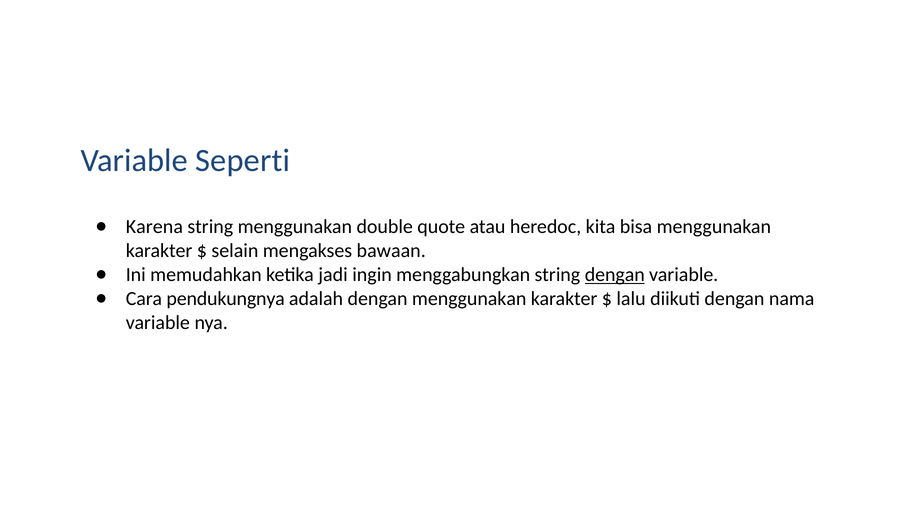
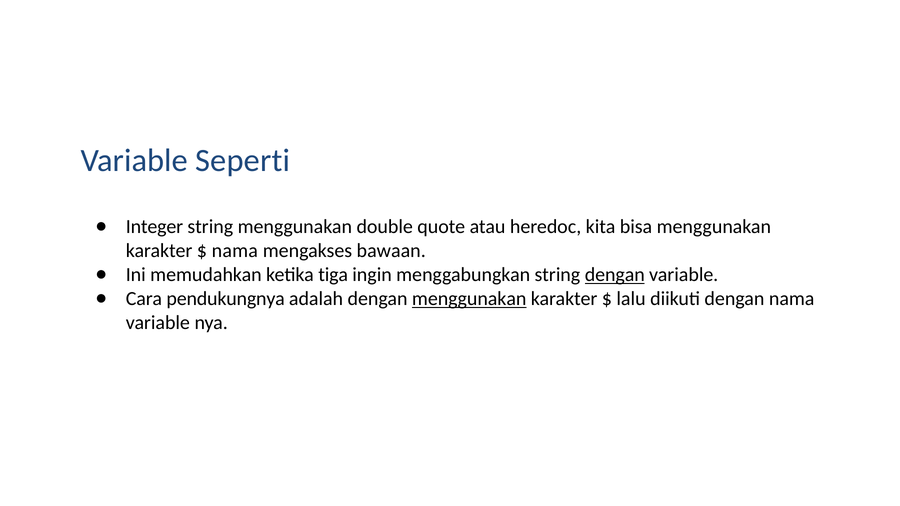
Karena: Karena -> Integer (154, 227)
selain: selain -> nama (235, 251)
jadi: jadi -> tiga (333, 275)
menggunakan underline: none -> present (469, 299)
